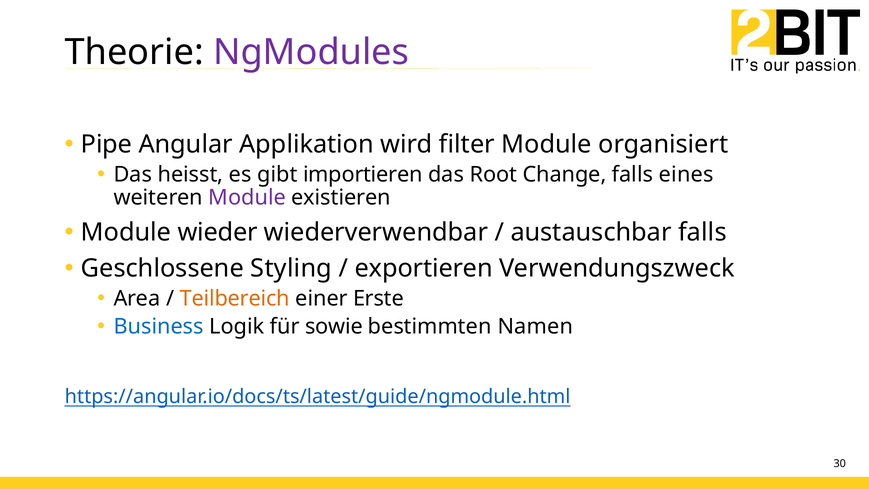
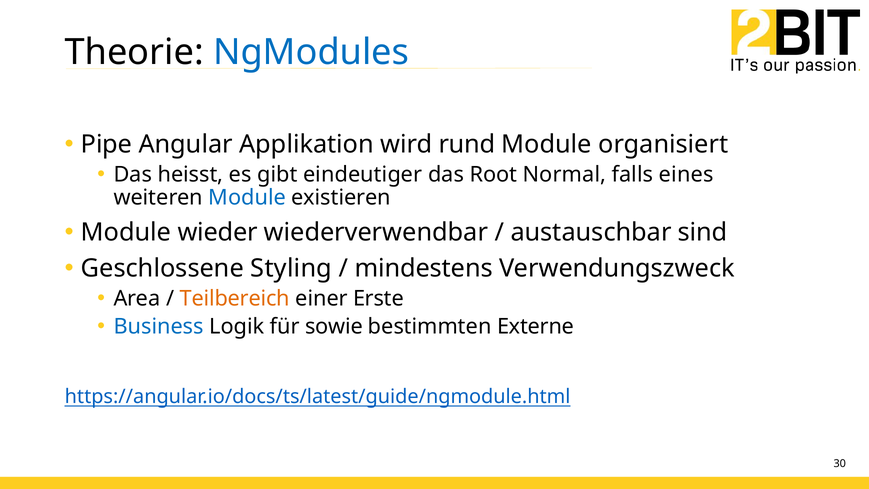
NgModules colour: purple -> blue (311, 52)
filter: filter -> rund (467, 144)
importieren: importieren -> eindeutiger (363, 174)
Change: Change -> Normal (564, 174)
Module colour: purple -> blue (247, 198)
austauschbar falls: falls -> sind (703, 232)
exportieren: exportieren -> mindestens (424, 268)
Namen: Namen -> Externe (536, 326)
